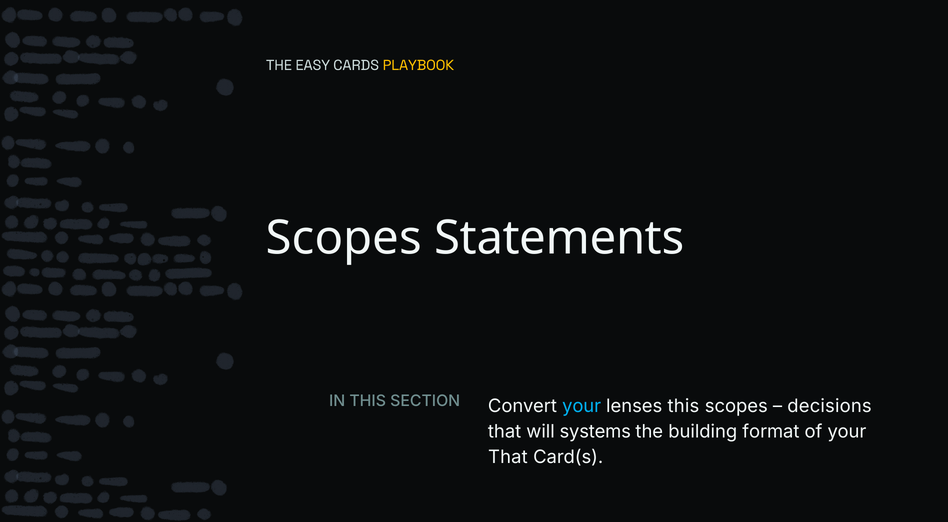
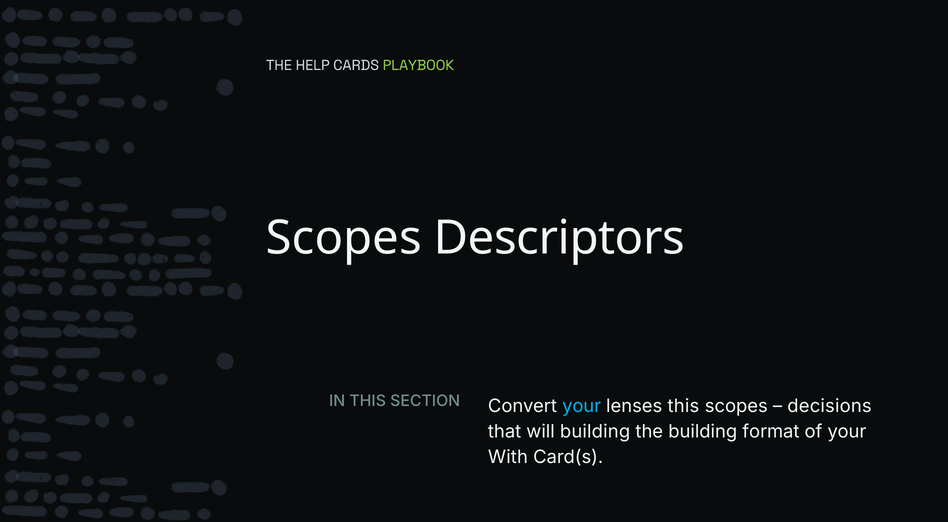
EASY: EASY -> HELP (313, 65)
PLAYBOOK colour: yellow -> light green (418, 65)
Statements: Statements -> Descriptors (559, 238)
will systems: systems -> building (595, 431)
That: That -> With (508, 456)
